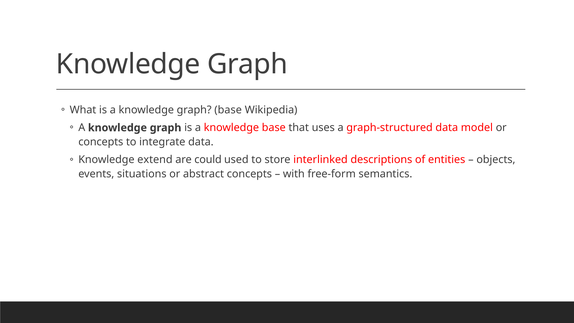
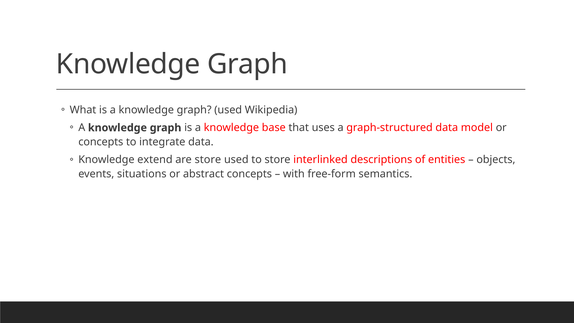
graph base: base -> used (228, 110)
are could: could -> store (208, 160)
